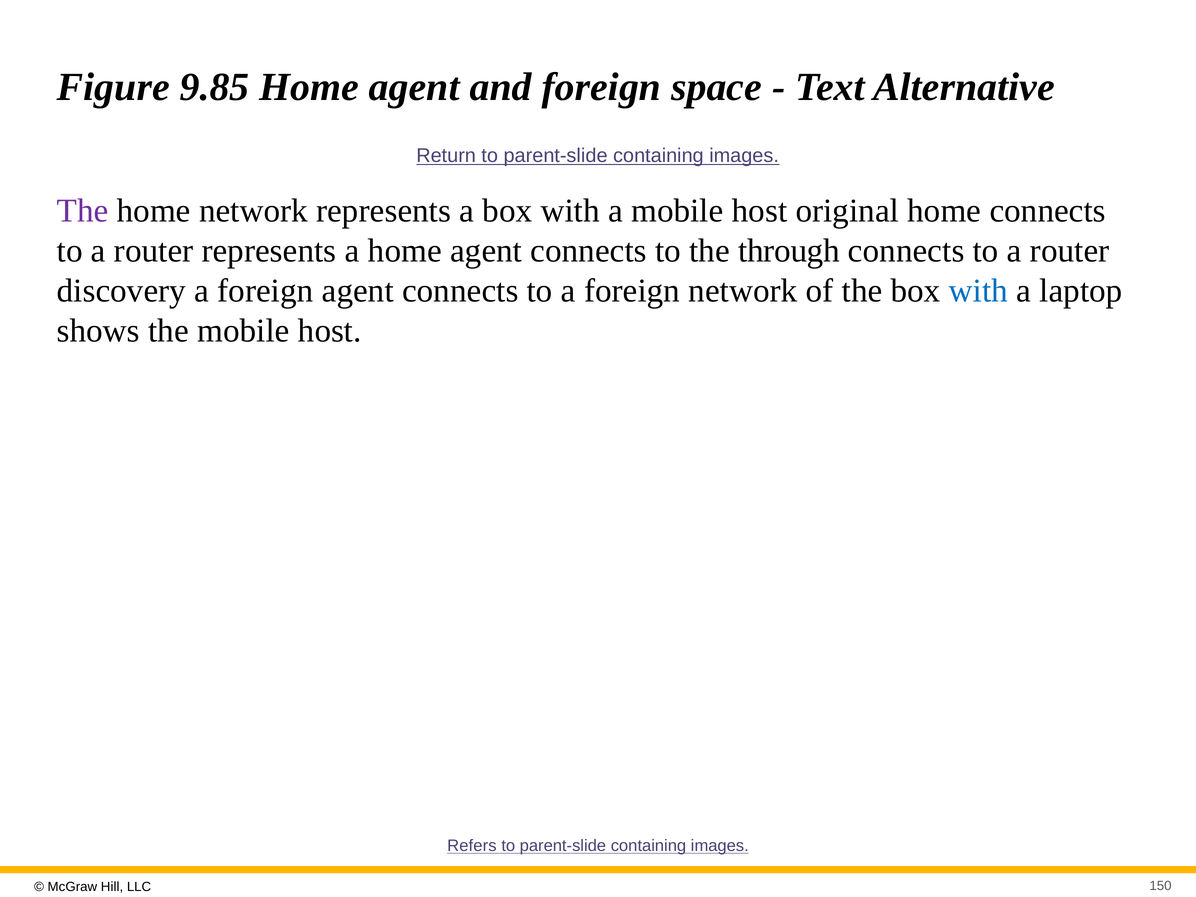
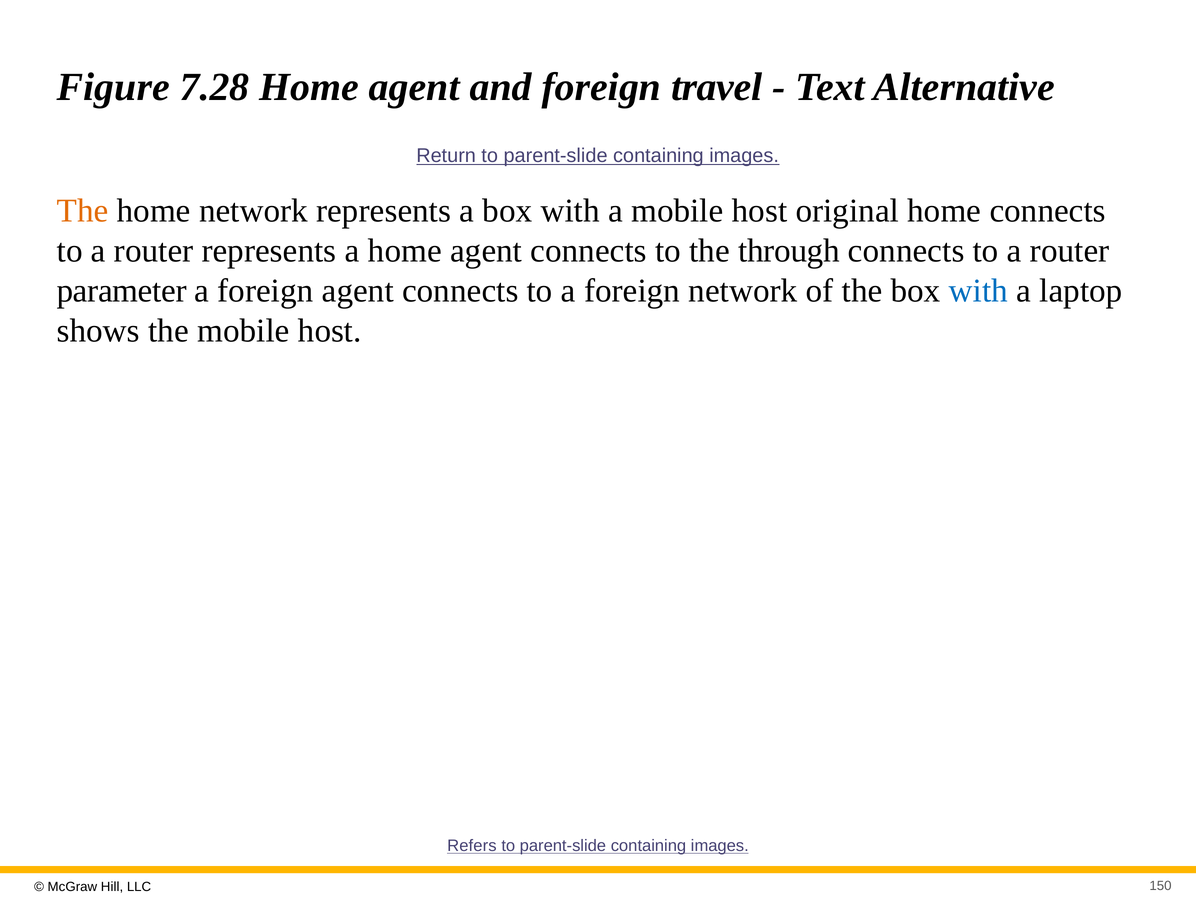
9.85: 9.85 -> 7.28 (214, 87)
space: space -> travel (717, 87)
The colour: purple -> orange (83, 211)
discovery: discovery -> parameter (122, 291)
